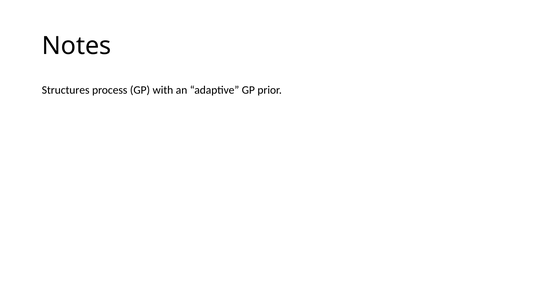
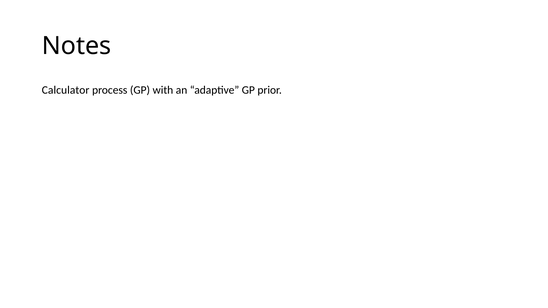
Structures: Structures -> Calculator (66, 90)
